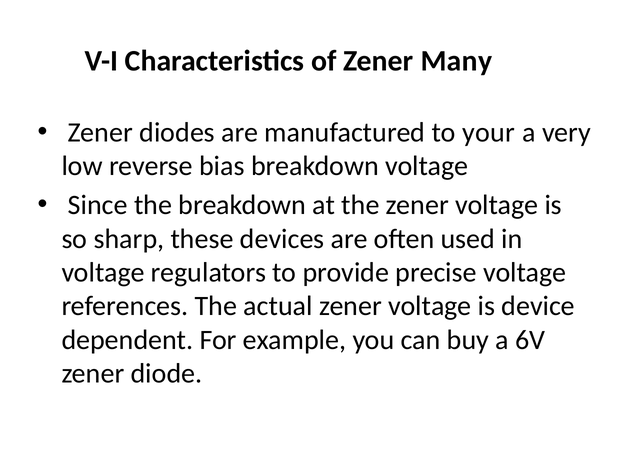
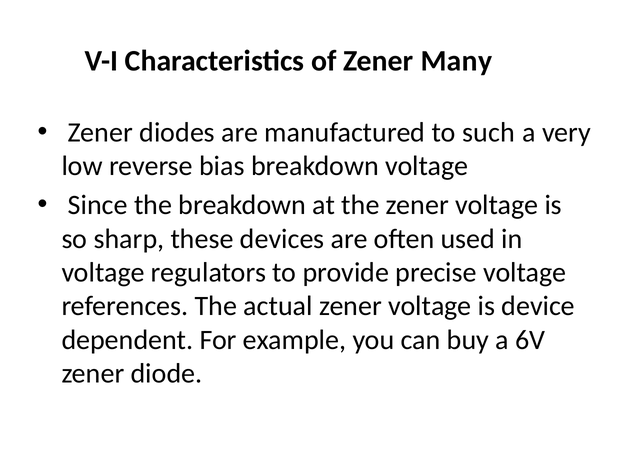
your: your -> such (489, 132)
